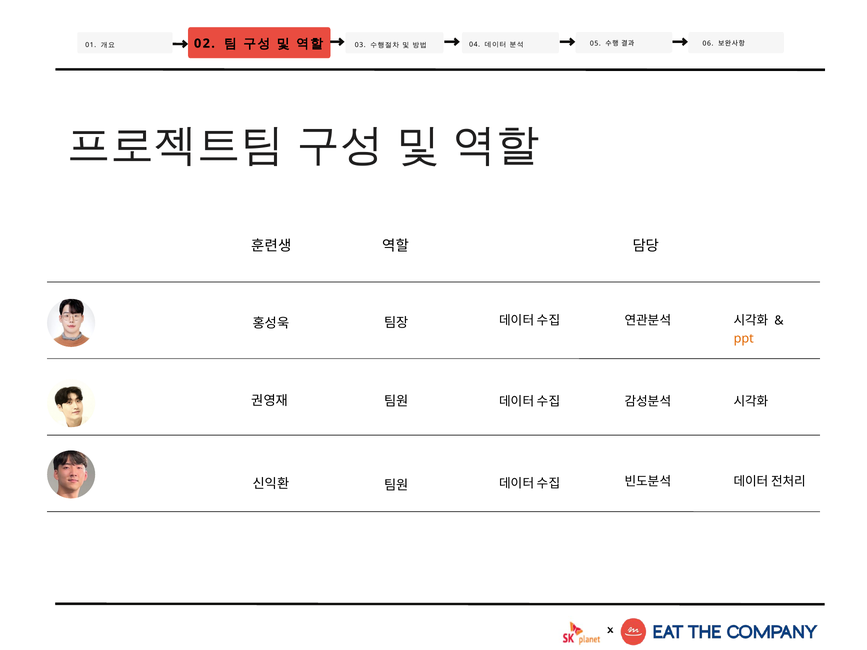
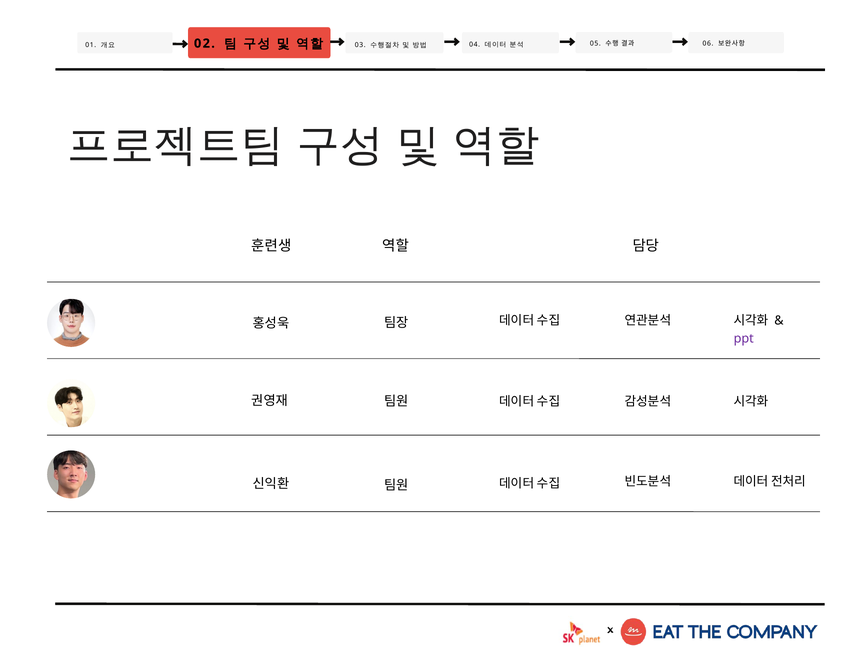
ppt colour: orange -> purple (744, 339)
